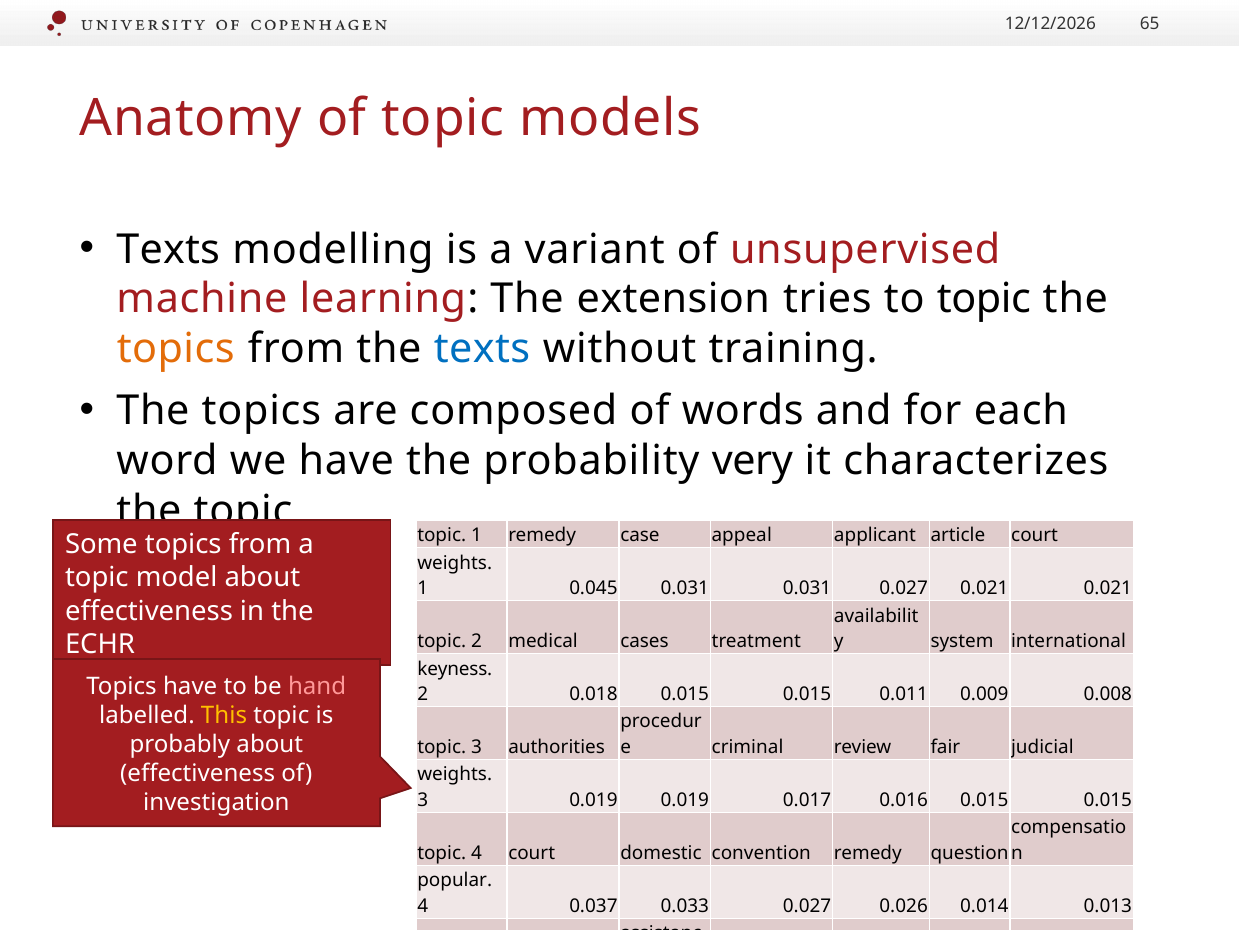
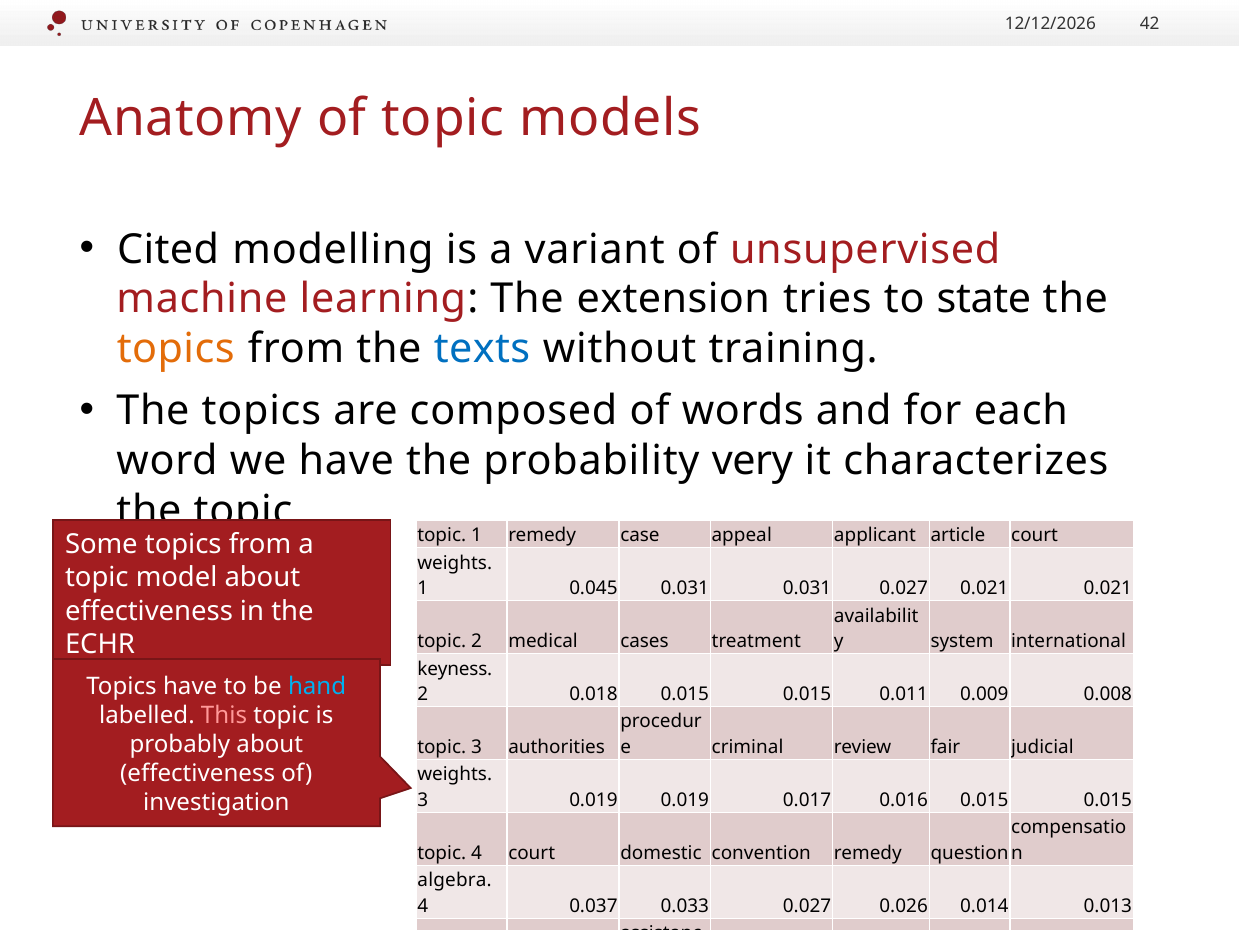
65: 65 -> 42 (1150, 24)
Texts: Texts -> Cited (168, 249)
to topic: topic -> state (984, 299)
hand colour: pink -> light blue (317, 686)
This colour: yellow -> pink (224, 715)
popular: popular -> algebra (455, 880)
